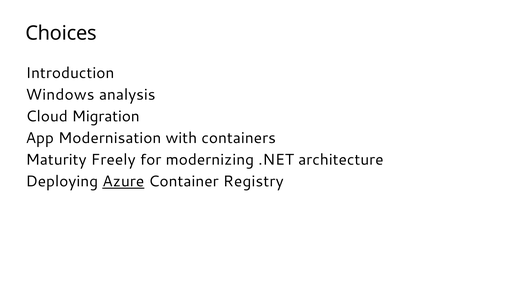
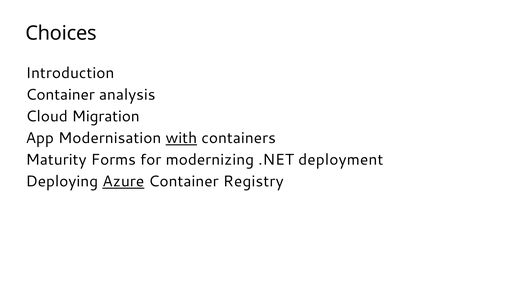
Windows: Windows -> Container (60, 95)
with underline: none -> present (181, 138)
Freely: Freely -> Forms (113, 160)
architecture: architecture -> deployment (341, 160)
